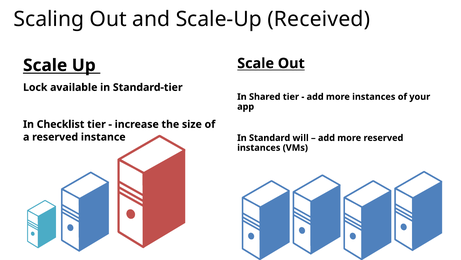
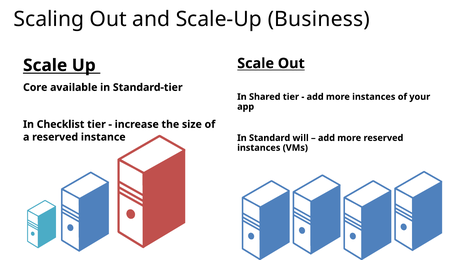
Received: Received -> Business (319, 19)
Lock: Lock -> Core (35, 87)
